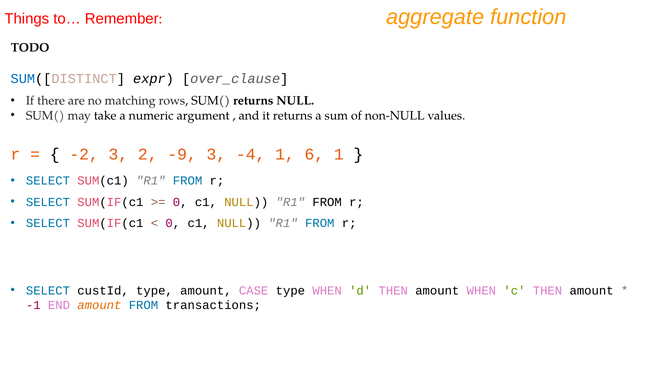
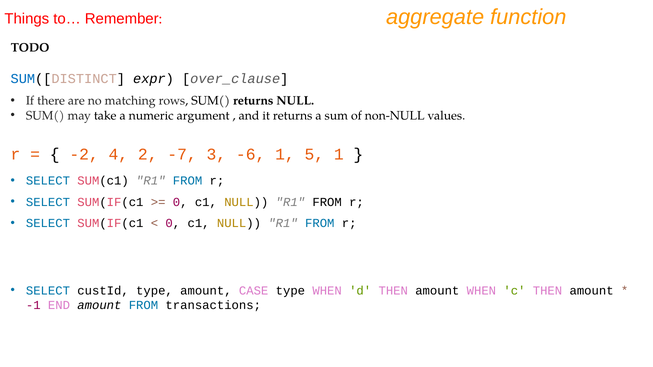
-2 3: 3 -> 4 (118, 154)
-9: -9 -> -7 (182, 154)
-4: -4 -> -6 (251, 154)
6: 6 -> 5 (314, 154)
amount colour: orange -> black (99, 305)
